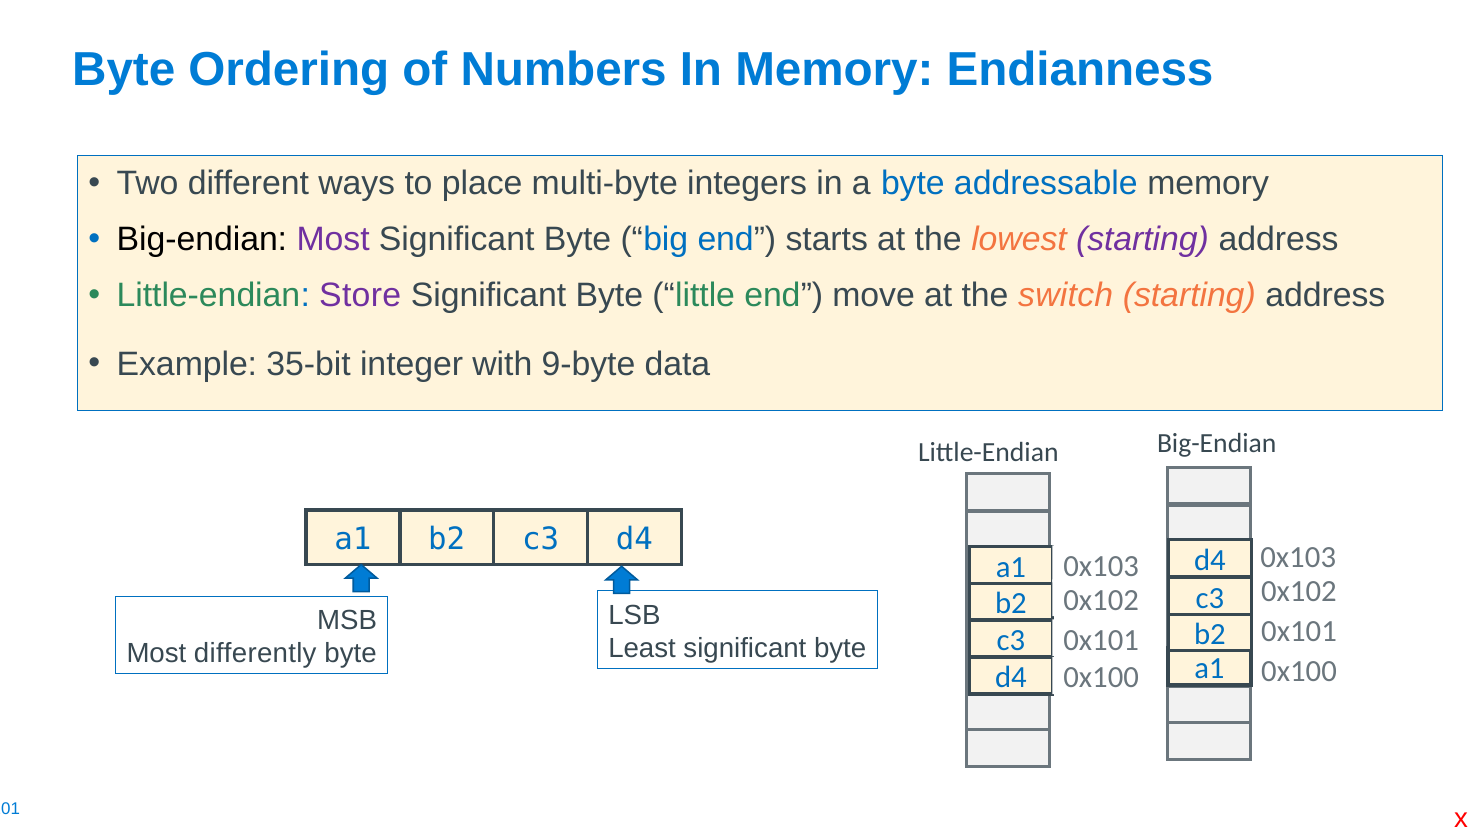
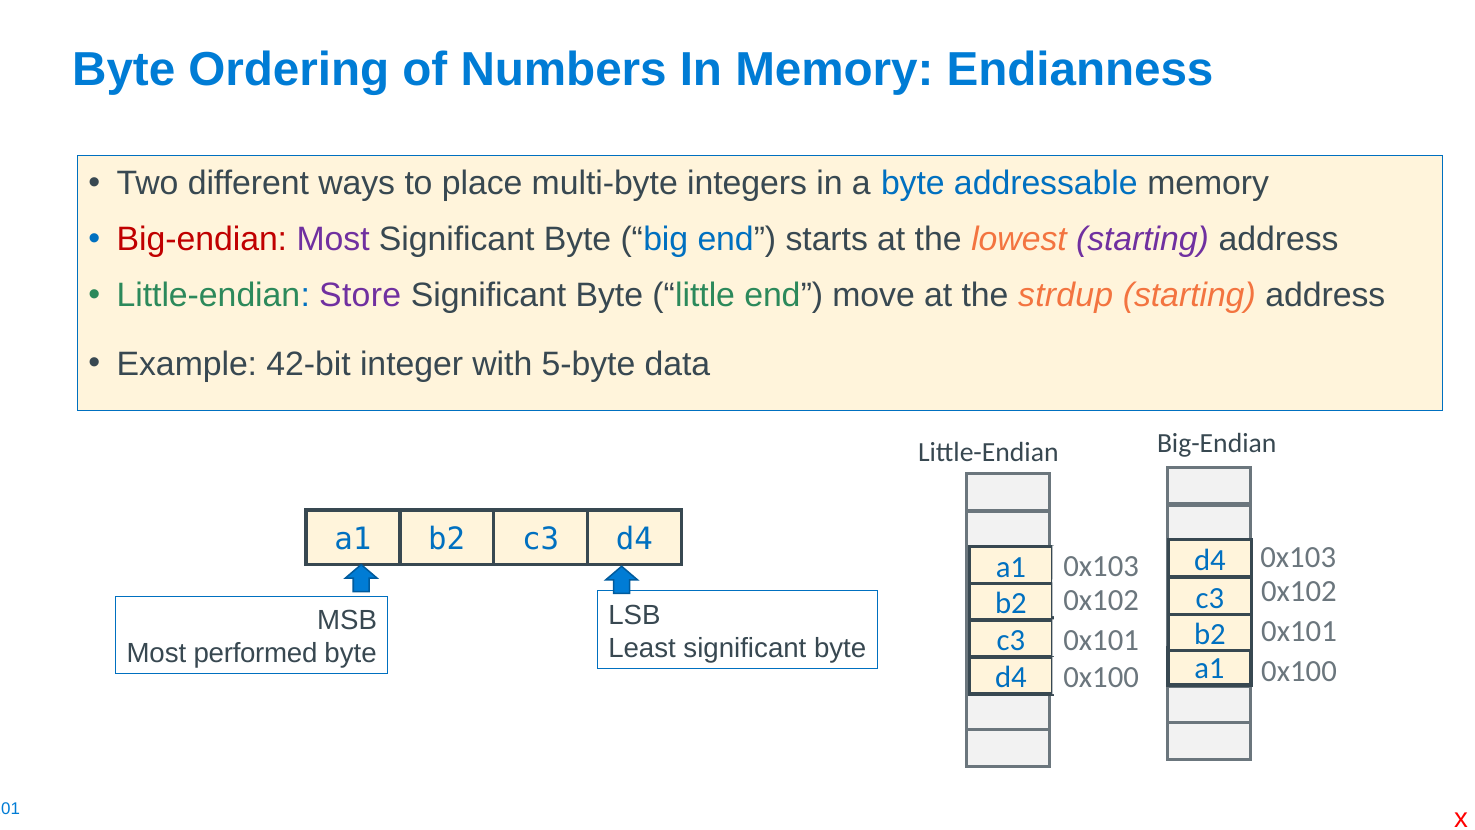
Big-endian colour: black -> red (202, 240)
switch: switch -> strdup (1066, 296)
35-bit: 35-bit -> 42-bit (309, 364)
9-byte: 9-byte -> 5-byte (588, 364)
differently: differently -> performed (256, 653)
